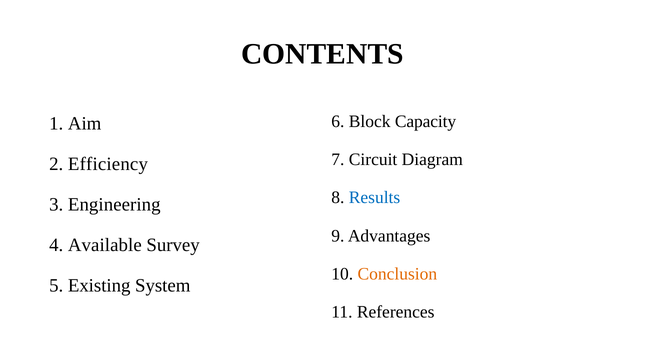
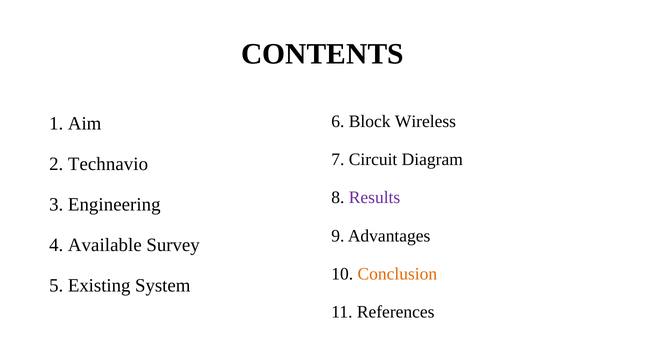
Capacity: Capacity -> Wireless (425, 121)
Efficiency: Efficiency -> Technavio (108, 164)
Results colour: blue -> purple (375, 197)
